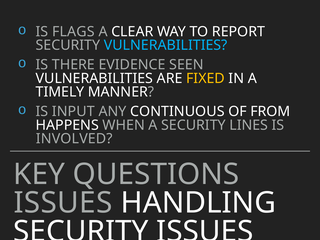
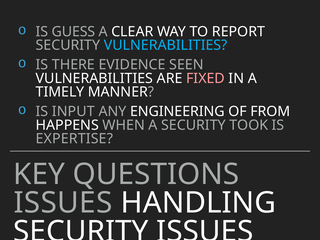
FLAGS: FLAGS -> GUESS (73, 32)
FIXED colour: yellow -> pink (205, 78)
CONTINUOUS: CONTINUOUS -> ENGINEERING (177, 112)
LINES: LINES -> TOOK (249, 125)
INVOLVED: INVOLVED -> EXPERTISE (74, 139)
